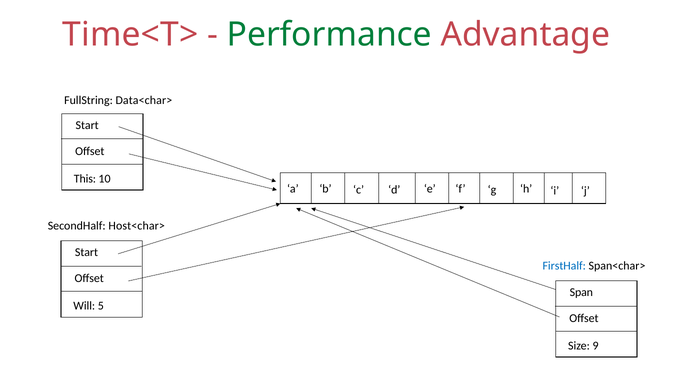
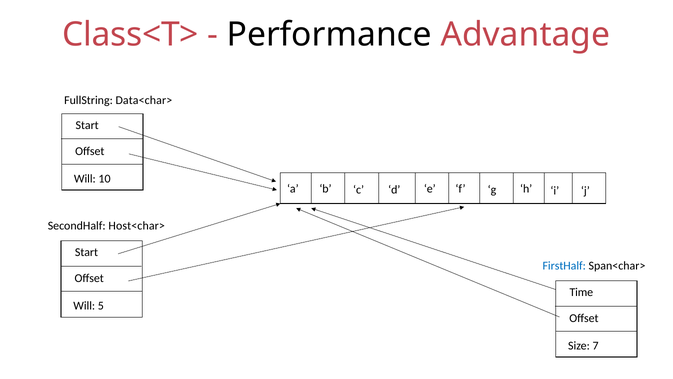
Time<T>: Time<T> -> Class<T> (131, 35)
Performance colour: green -> black (329, 35)
This: This -> Will (85, 179)
Span: Span -> Time (581, 292)
9: 9 -> 7 (596, 345)
